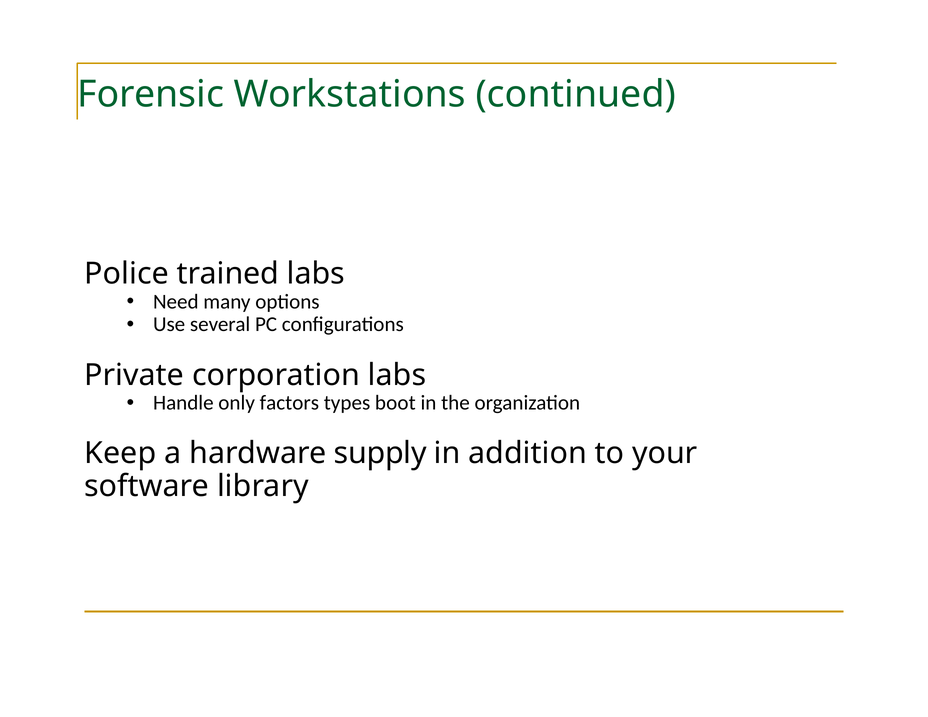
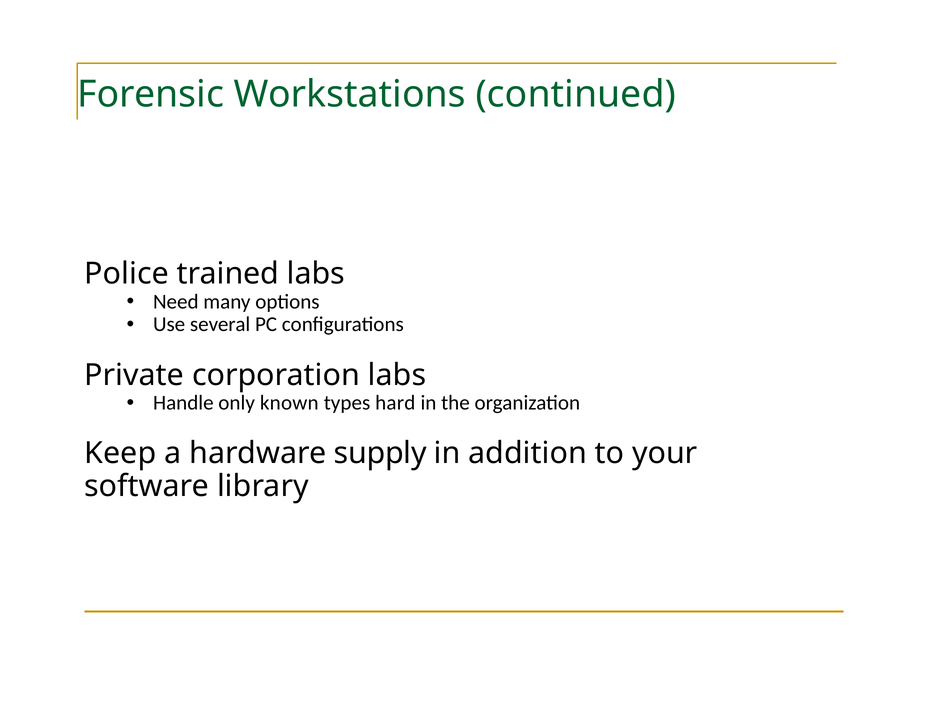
factors: factors -> known (289, 403)
boot: boot -> hard (395, 403)
